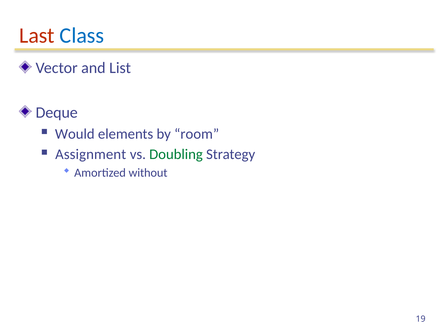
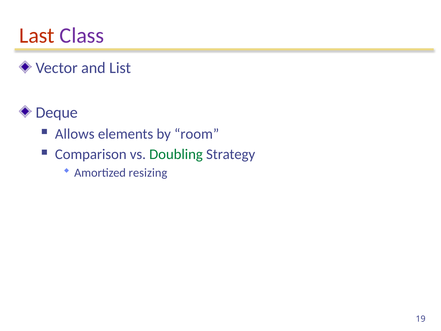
Class colour: blue -> purple (82, 35)
Would: Would -> Allows (75, 134)
Assignment: Assignment -> Comparison (91, 154)
without: without -> resizing (148, 173)
